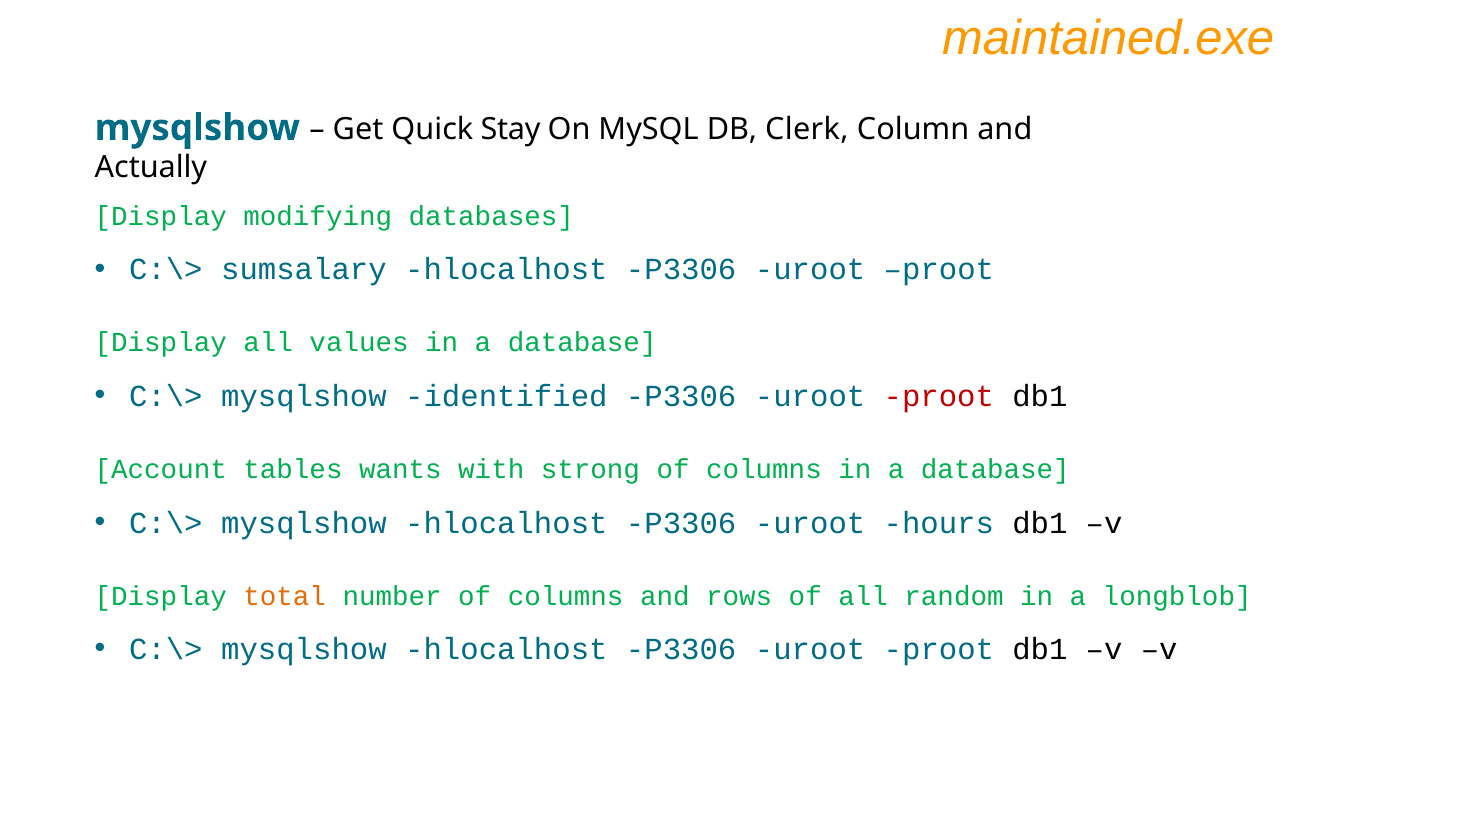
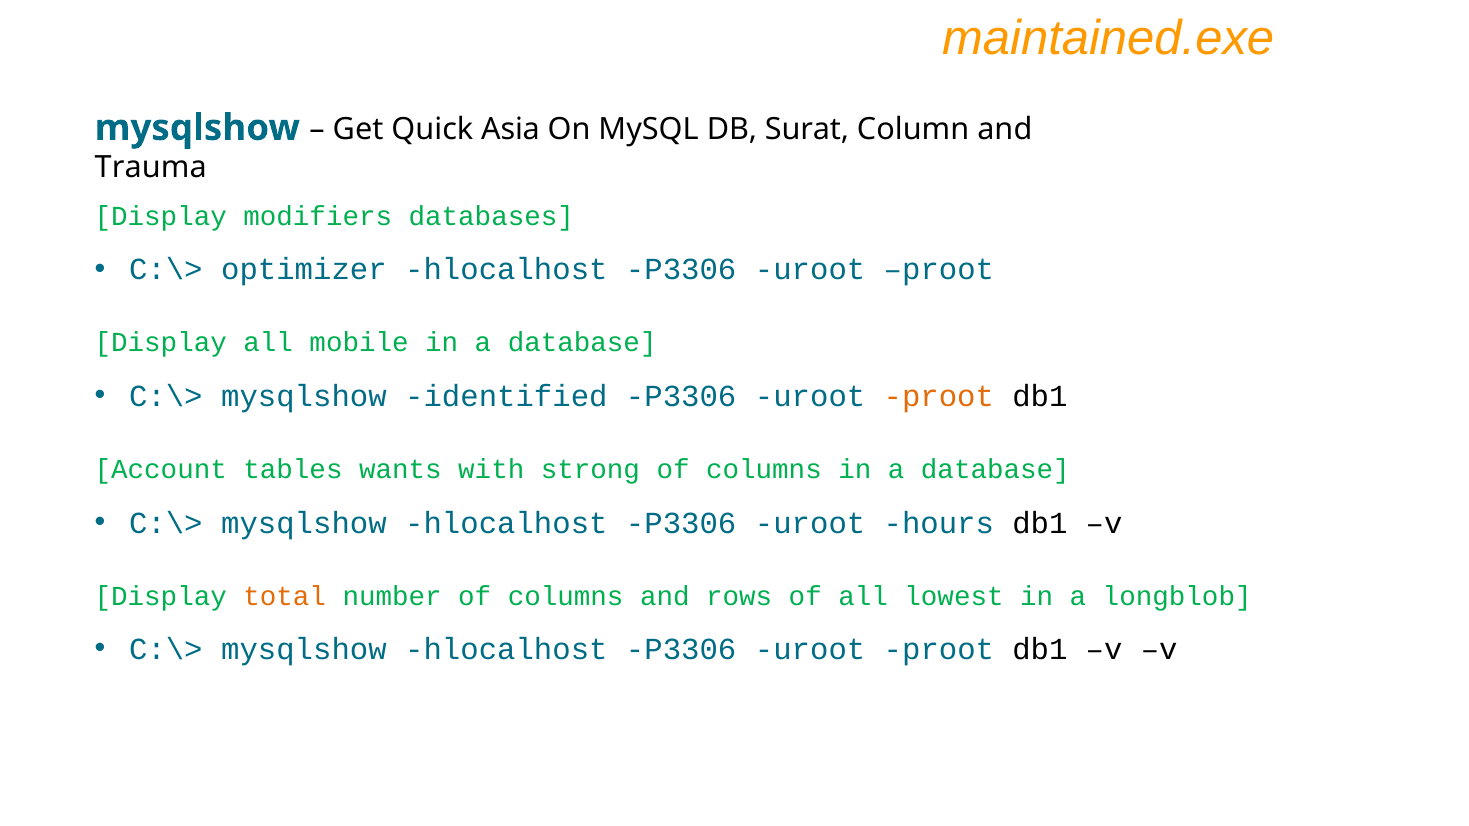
Stay: Stay -> Asia (511, 130)
Clerk: Clerk -> Surat (807, 130)
Actually: Actually -> Trauma (151, 168)
modifying: modifying -> modifiers (318, 216)
sumsalary: sumsalary -> optimizer (304, 270)
values: values -> mobile (359, 343)
proot colour: red -> orange (939, 396)
random: random -> lowest (954, 596)
